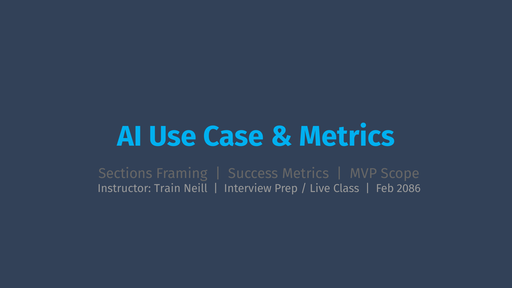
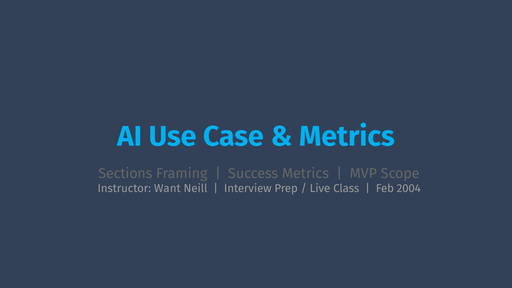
Train: Train -> Want (167, 189)
2086: 2086 -> 2004 (409, 189)
